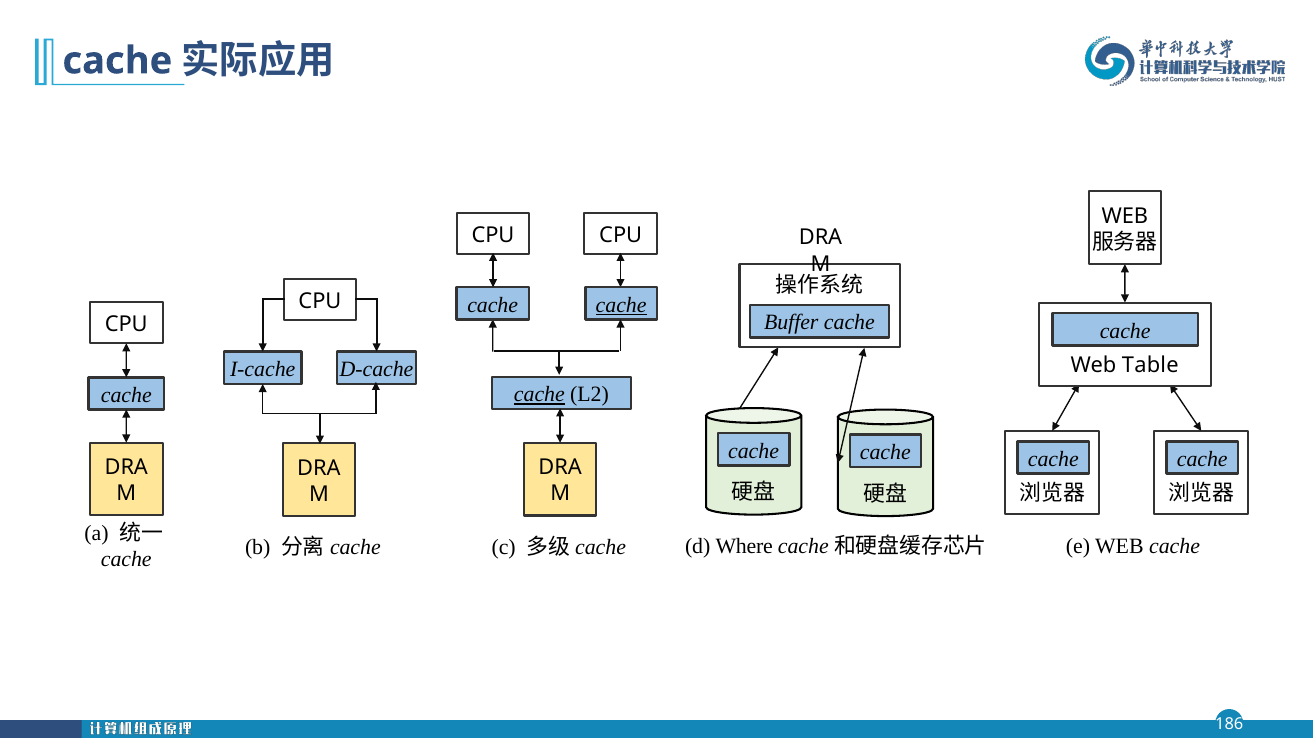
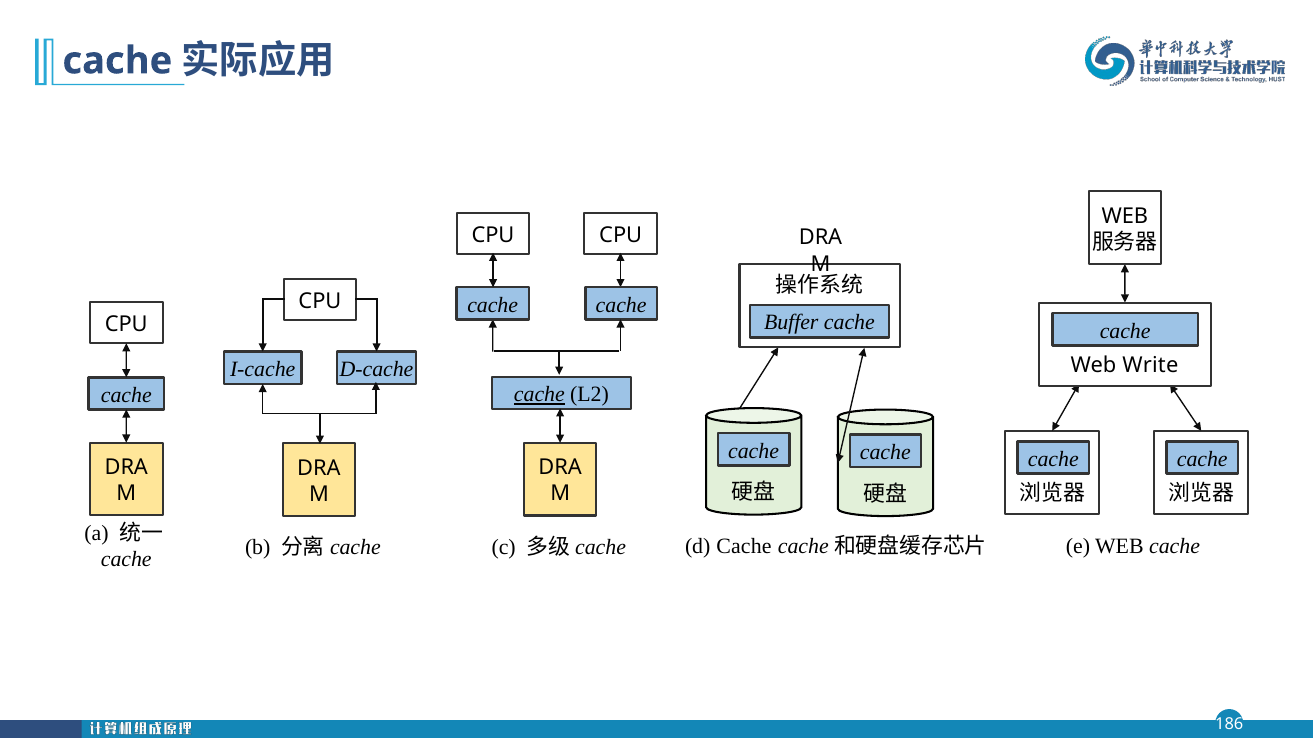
cache underline: present -> none (621, 305)
Table: Table -> Write (1150, 366)
d Where: Where -> Cache (744, 547)
